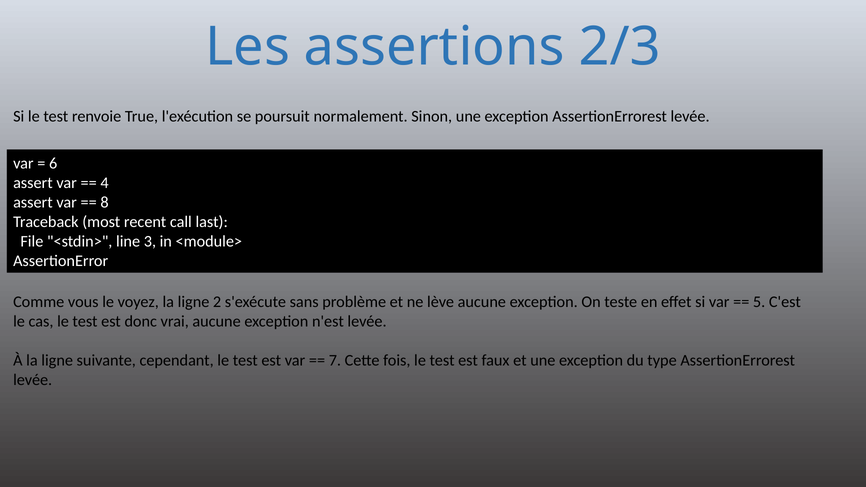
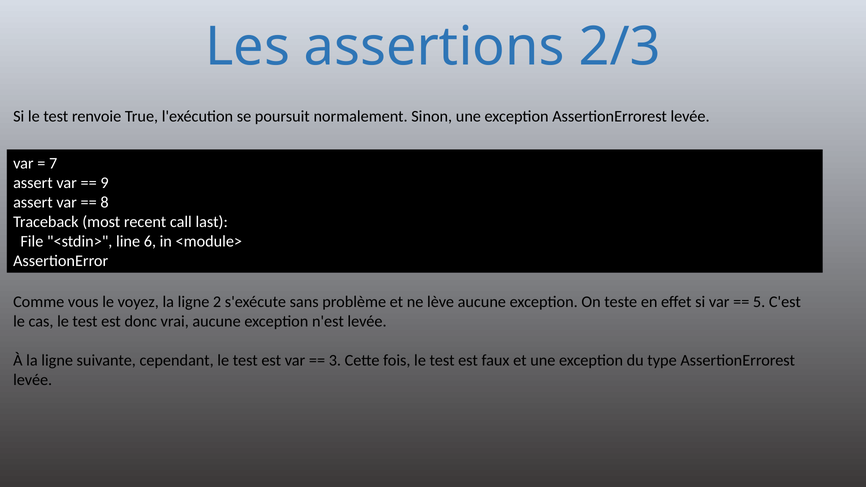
6: 6 -> 7 (53, 164)
4: 4 -> 9 (105, 183)
3: 3 -> 6 (150, 241)
7: 7 -> 3 (335, 360)
